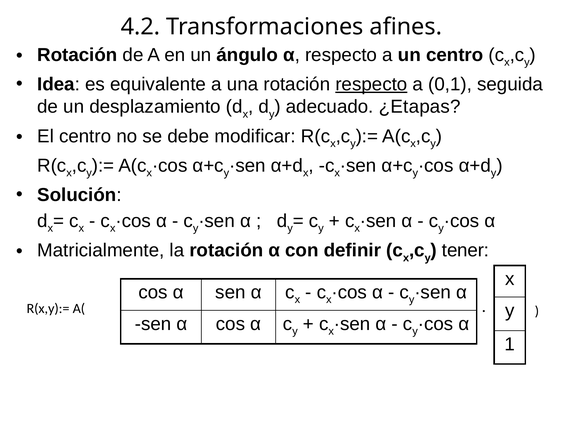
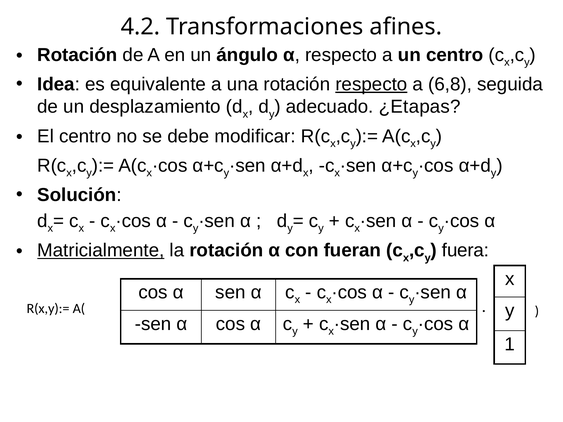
0,1: 0,1 -> 6,8 (450, 84)
Matricialmente underline: none -> present (101, 251)
definir: definir -> fueran (352, 251)
tener: tener -> fuera (466, 251)
